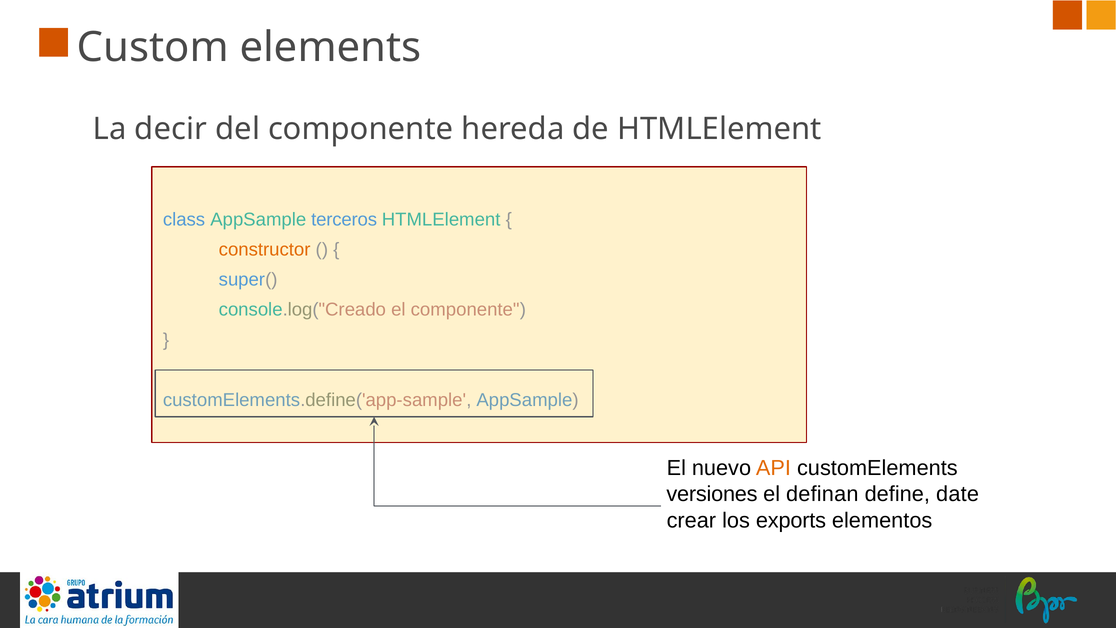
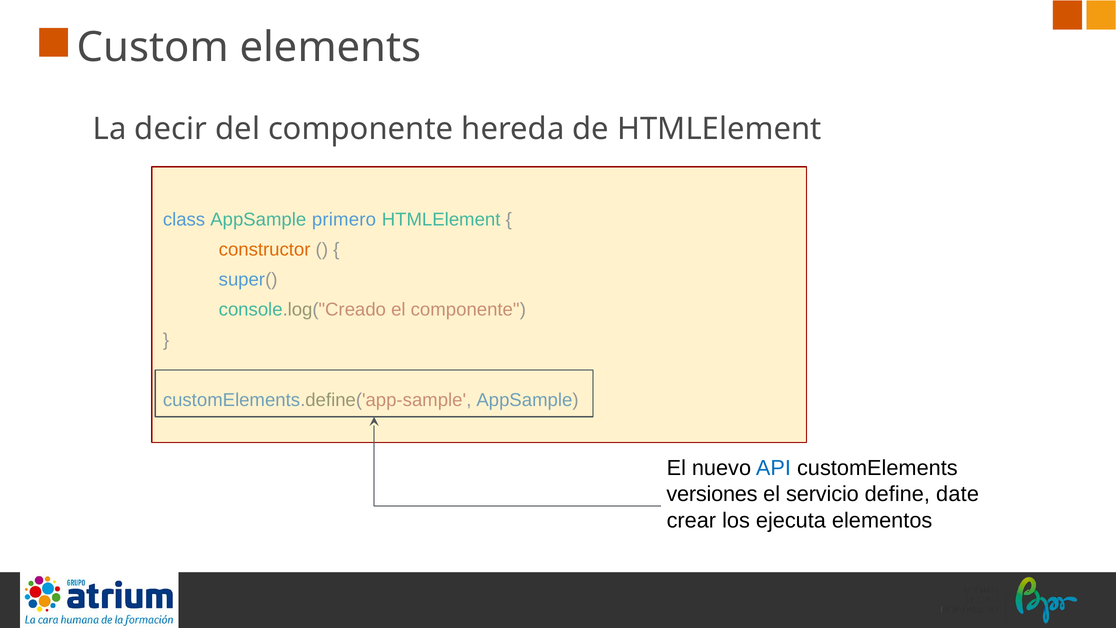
terceros: terceros -> primero (344, 219)
API colour: orange -> blue (773, 468)
definan: definan -> servicio (822, 494)
exports: exports -> ejecuta (791, 520)
